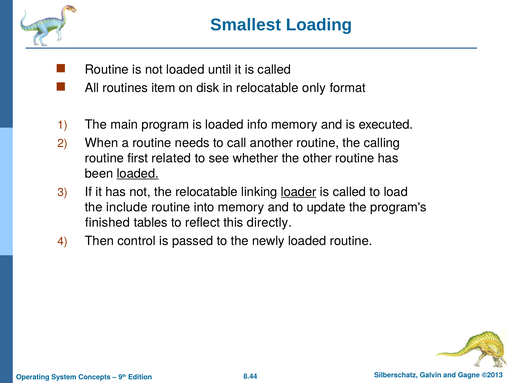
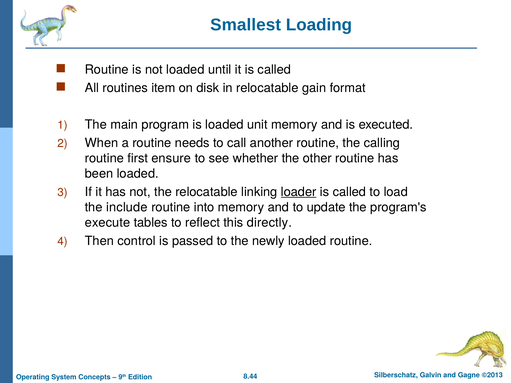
only: only -> gain (314, 88)
info: info -> unit (257, 125)
related: related -> ensure (171, 158)
loaded underline: present -> none (138, 174)
finished: finished -> execute (108, 223)
